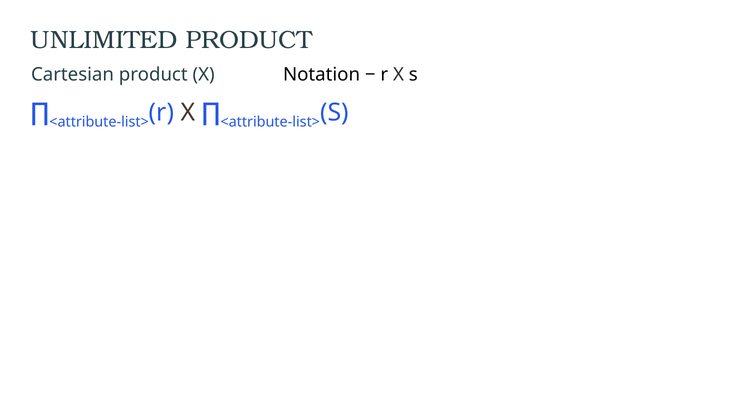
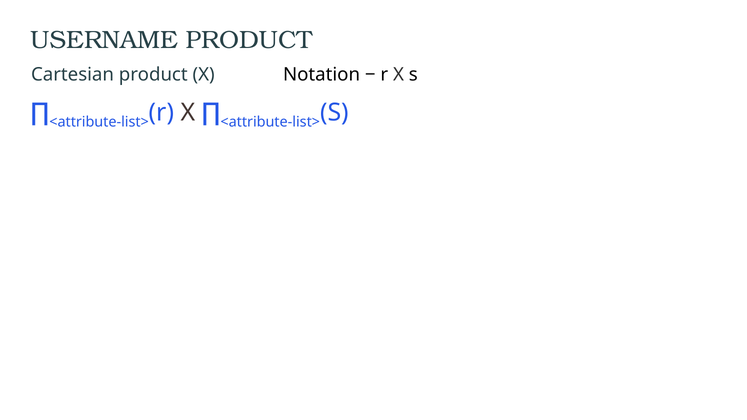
UNLIMITED: UNLIMITED -> USERNAME (104, 40)
